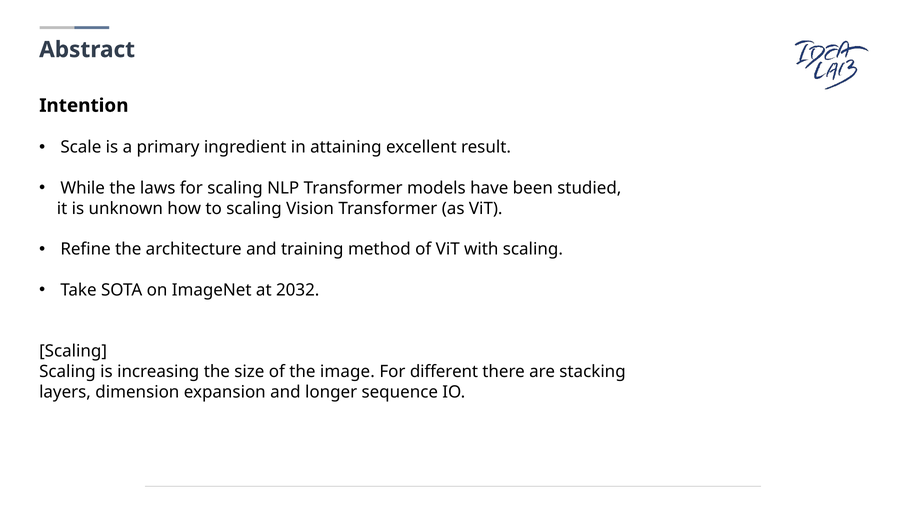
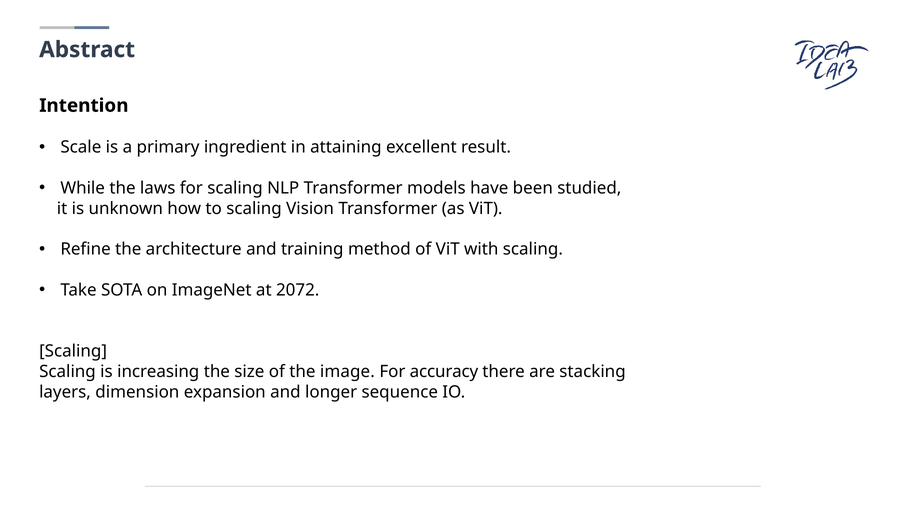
2032: 2032 -> 2072 (298, 290)
different: different -> accuracy (444, 371)
